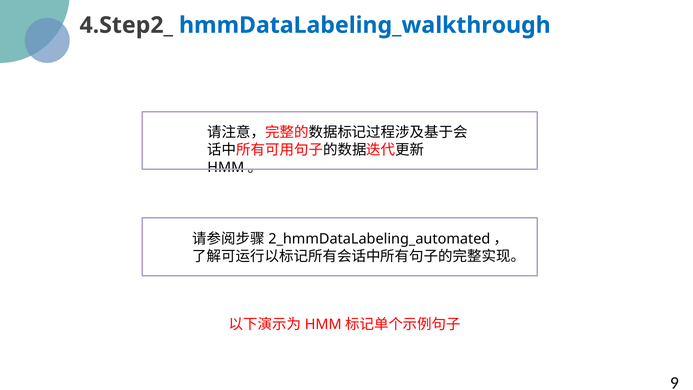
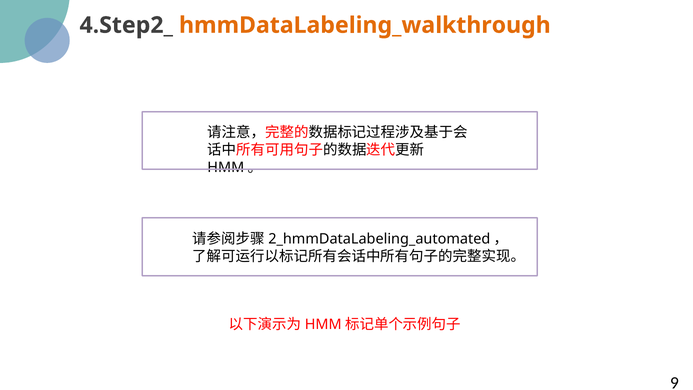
hmmDataLabeling_walkthrough colour: blue -> orange (365, 25)
